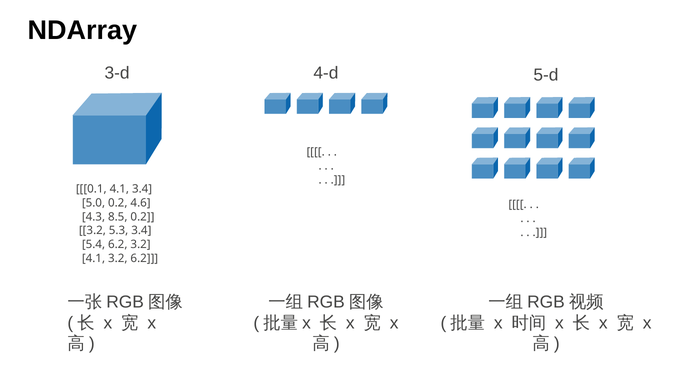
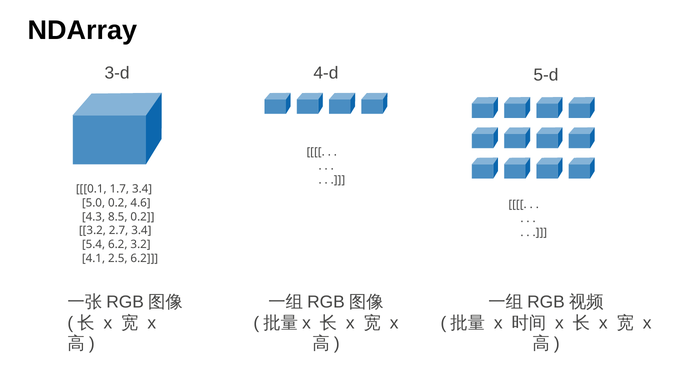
0.1 4.1: 4.1 -> 1.7 (119, 189)
5.3: 5.3 -> 2.7 (119, 231)
4.1 3.2: 3.2 -> 2.5 (118, 259)
